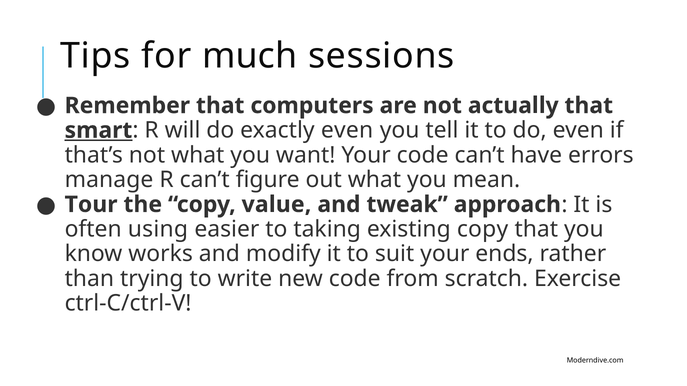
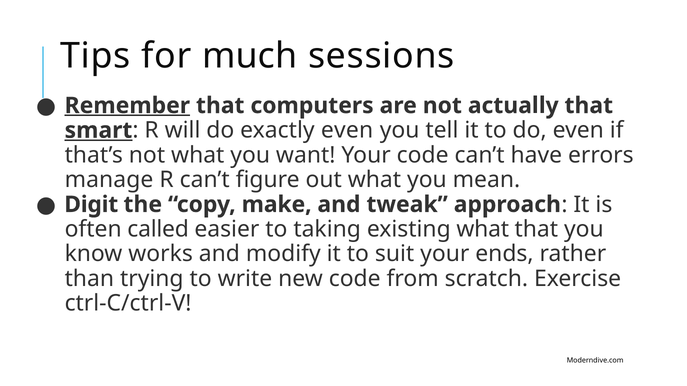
Remember underline: none -> present (127, 106)
Tour: Tour -> Digit (91, 205)
value: value -> make (277, 205)
using: using -> called (158, 229)
existing copy: copy -> what (483, 229)
